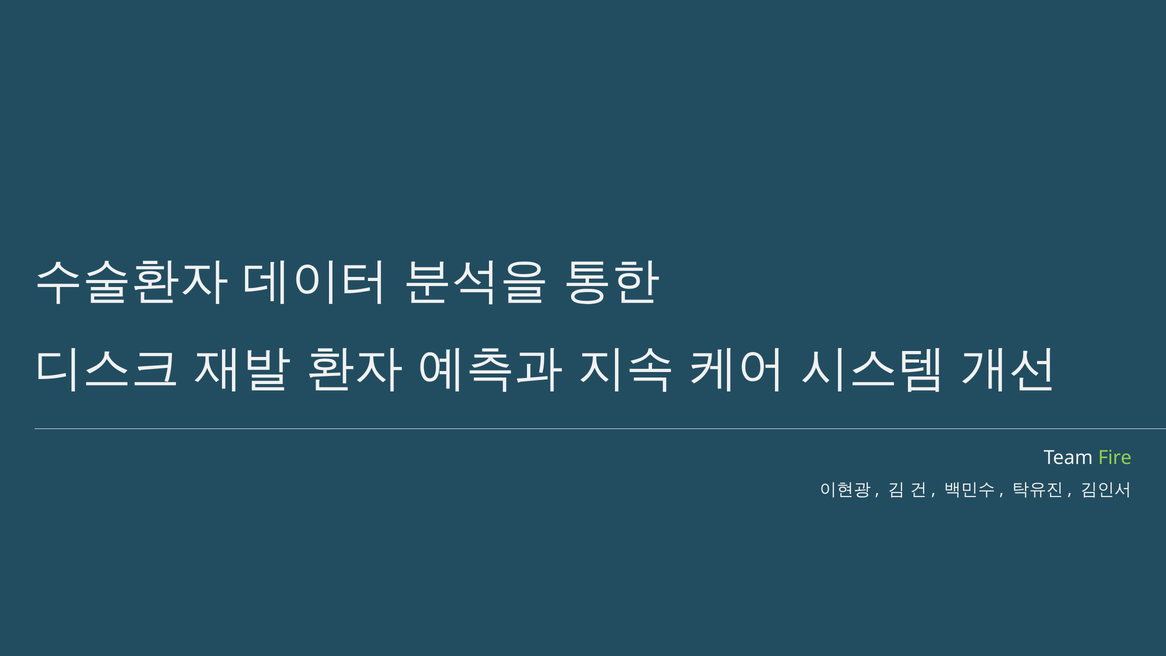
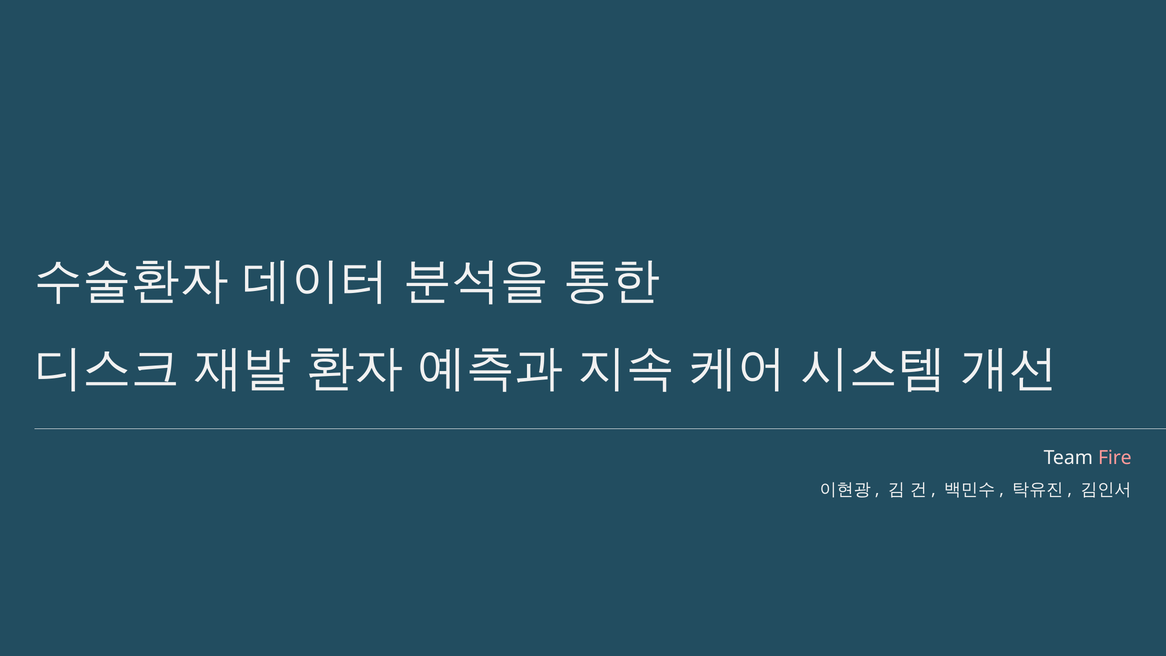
Fire colour: light green -> pink (1115, 458)
